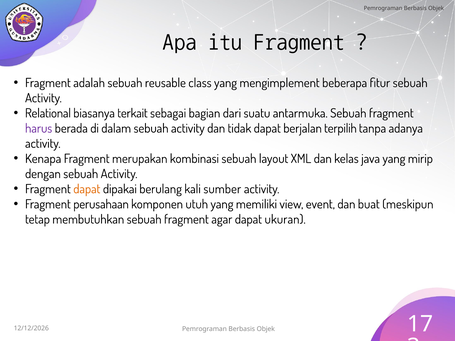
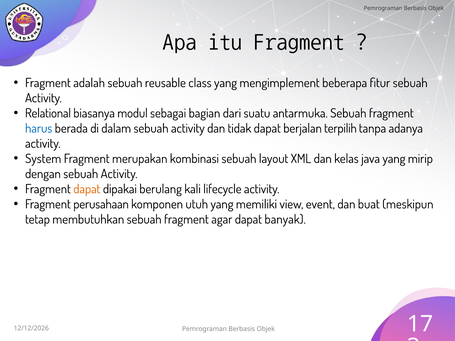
terkait: terkait -> modul (133, 113)
harus colour: purple -> blue (39, 129)
Kenapa: Kenapa -> System (43, 159)
sumber: sumber -> lifecycle (222, 189)
ukuran: ukuran -> banyak (285, 220)
